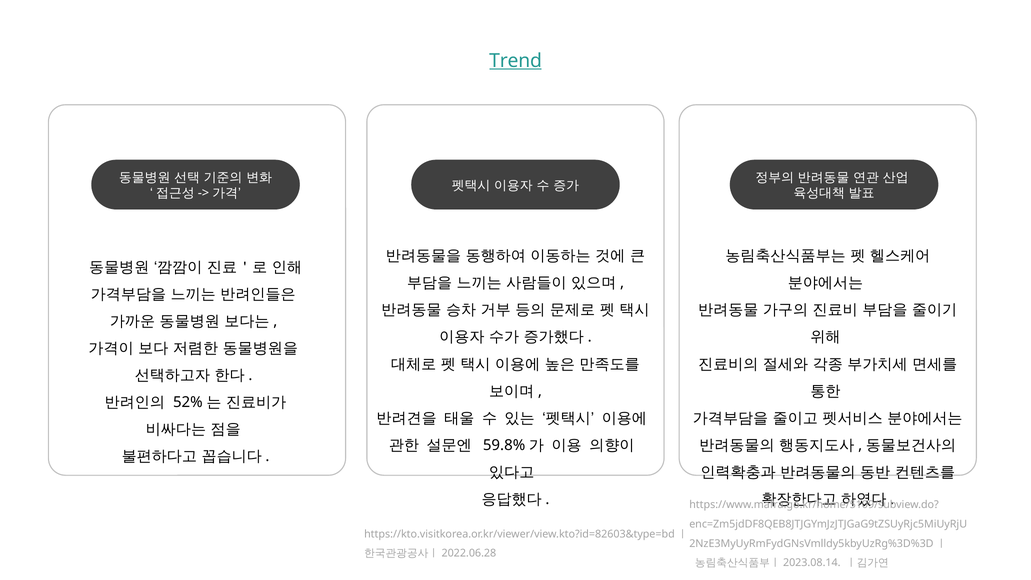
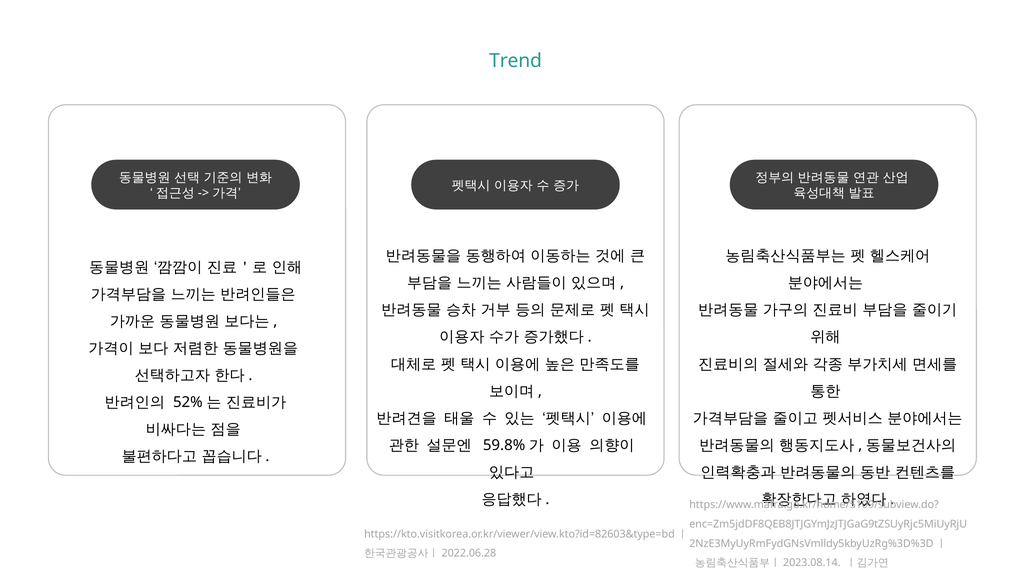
Trend underline: present -> none (516, 61)
